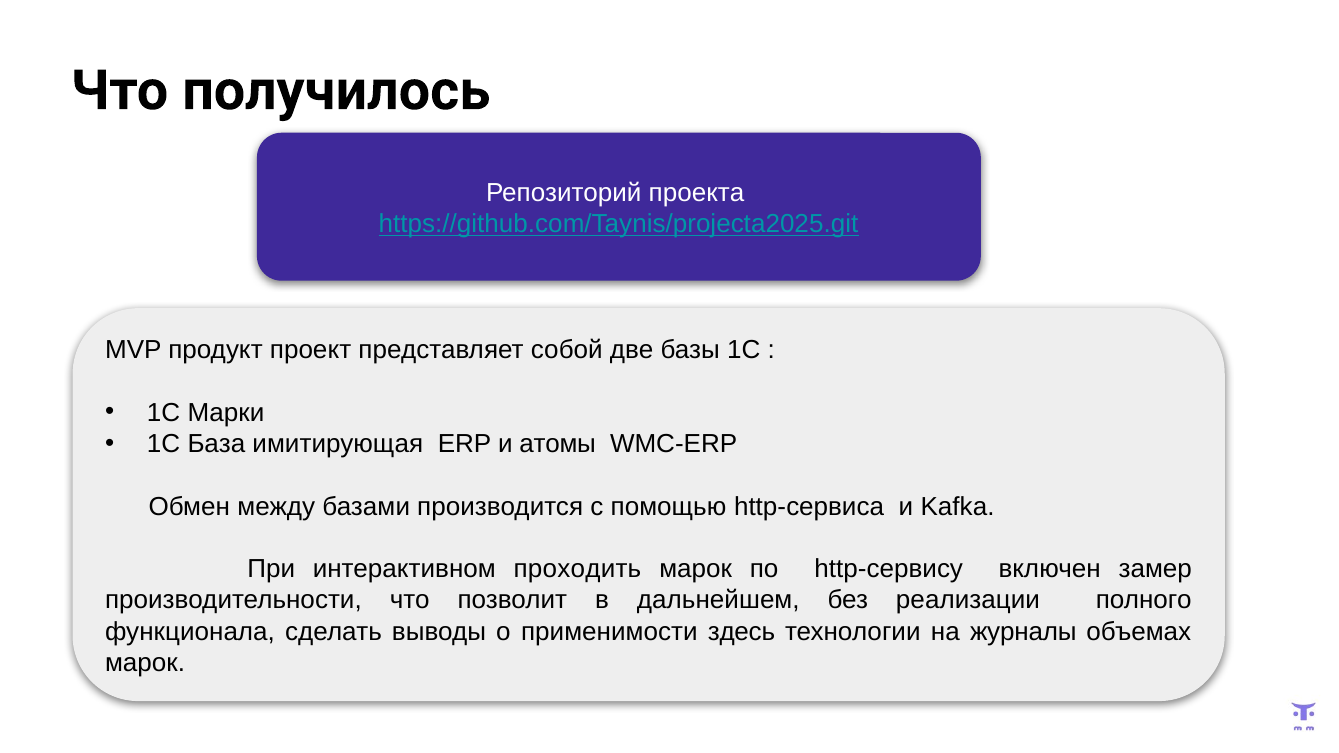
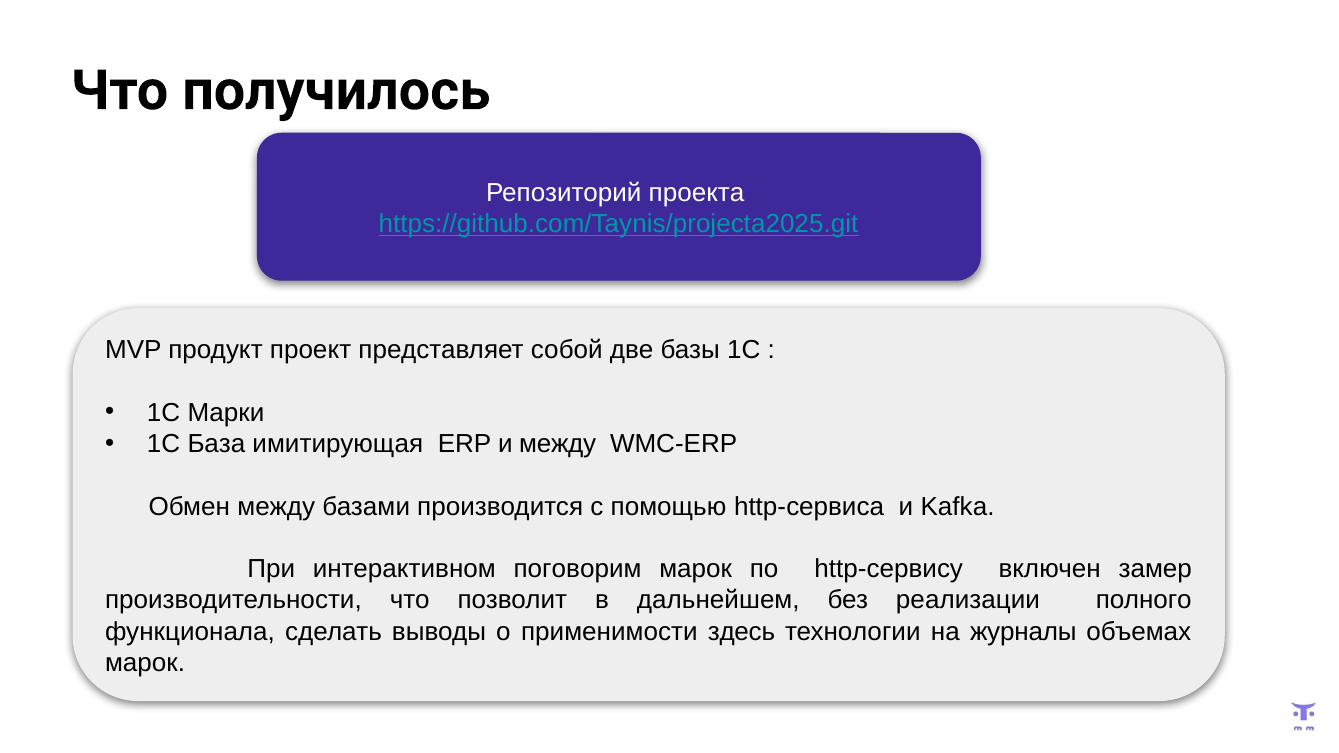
и атомы: атомы -> между (558, 444)
проходить: проходить -> поговорим (578, 569)
